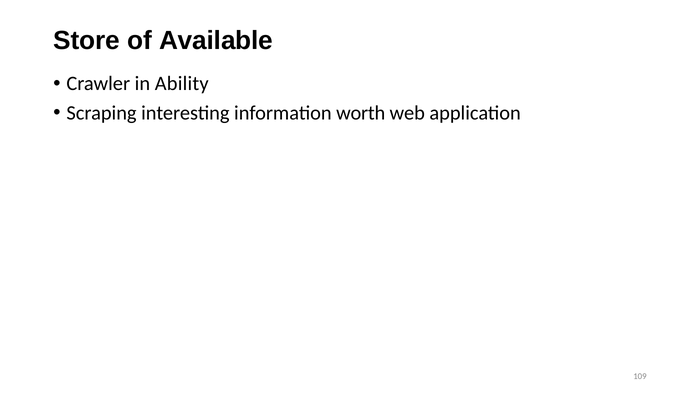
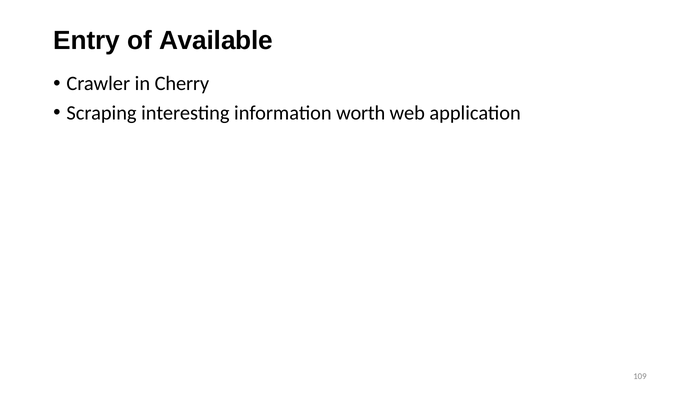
Store: Store -> Entry (87, 41)
Ability: Ability -> Cherry (182, 84)
